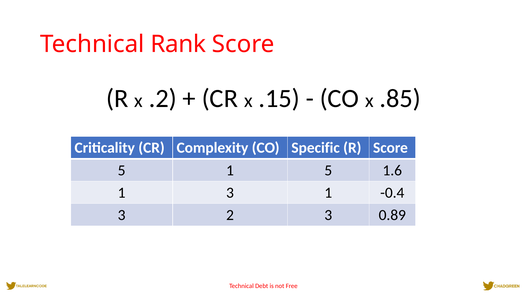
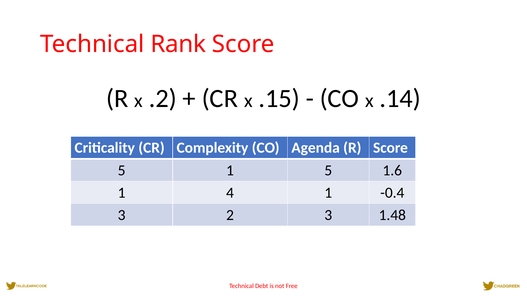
.85: .85 -> .14 (400, 99)
Specific: Specific -> Agenda (316, 148)
1 3: 3 -> 4 (230, 193)
0.89: 0.89 -> 1.48 (392, 215)
